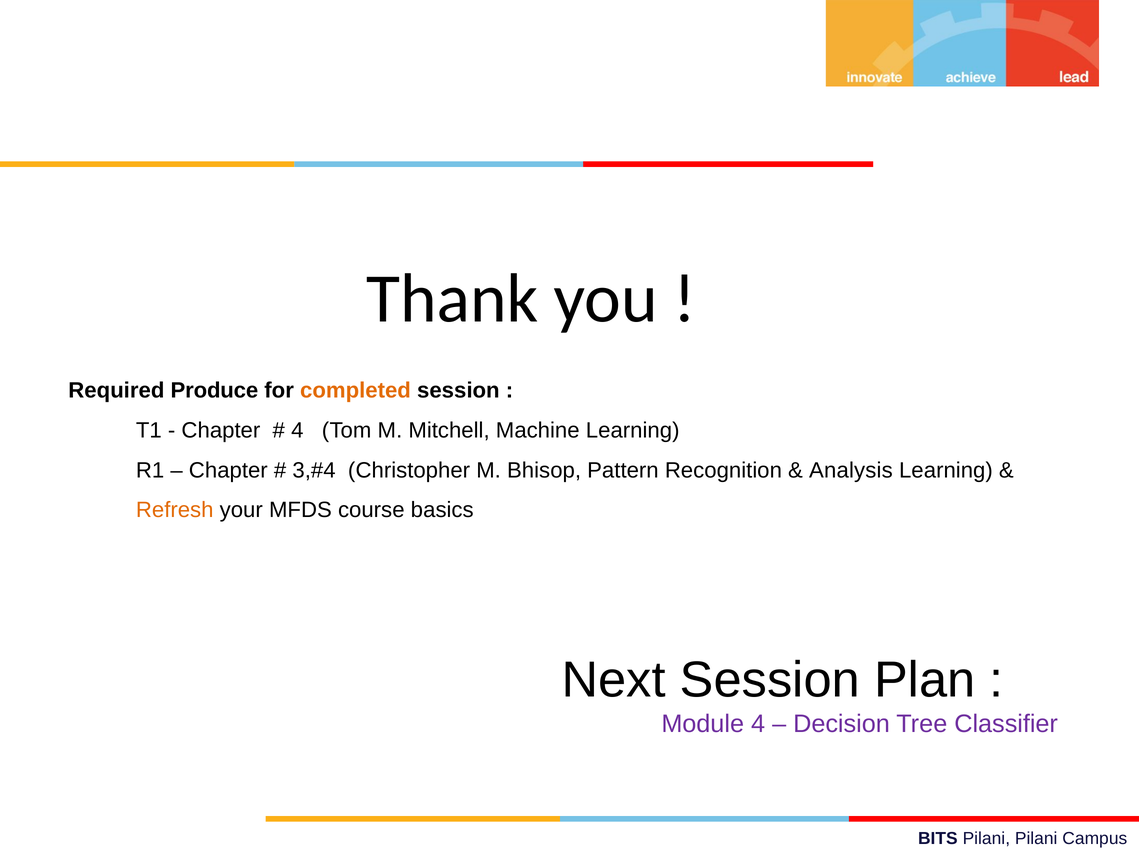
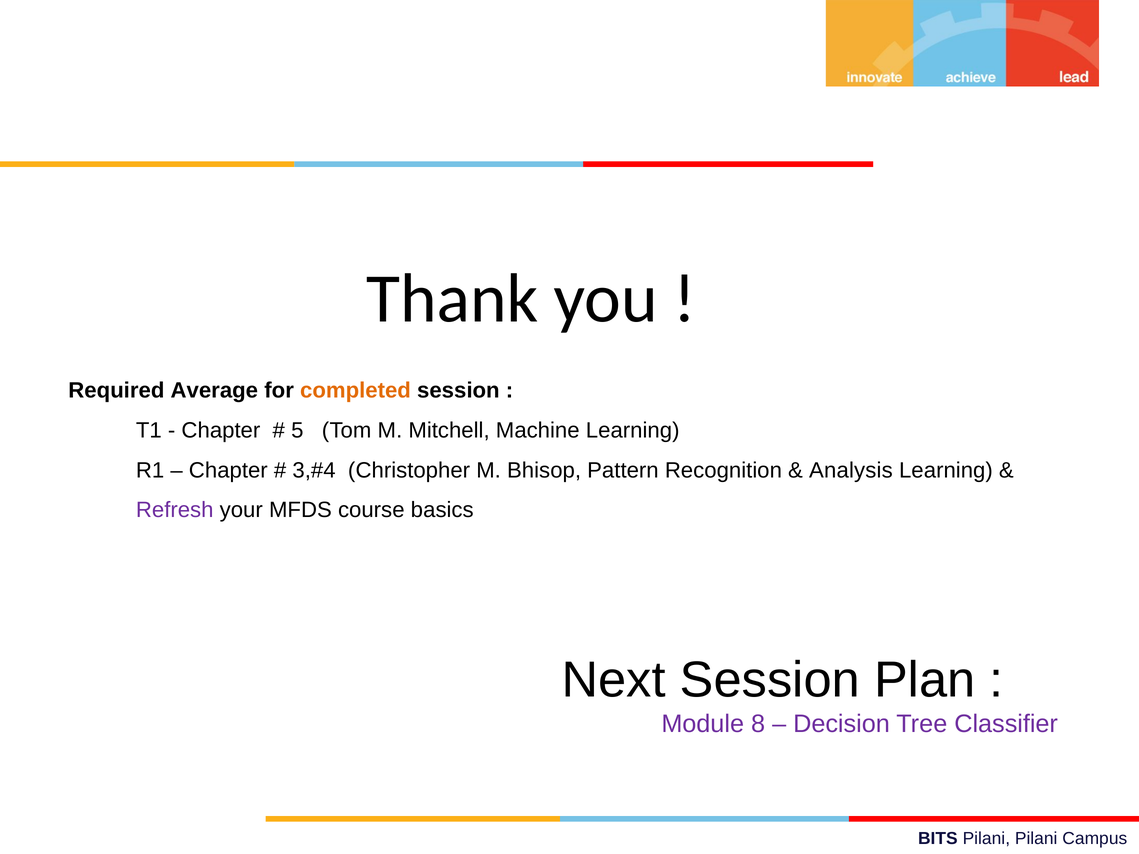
Produce: Produce -> Average (214, 391)
4: 4 -> 5 (297, 431)
Refresh colour: orange -> purple (175, 510)
Module 4: 4 -> 8 (758, 724)
